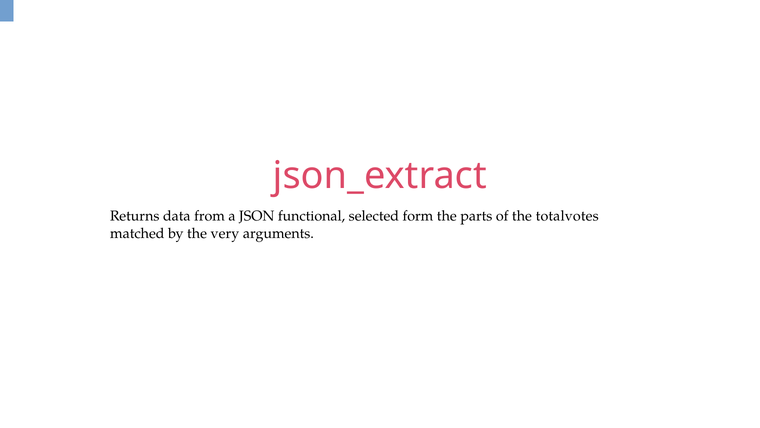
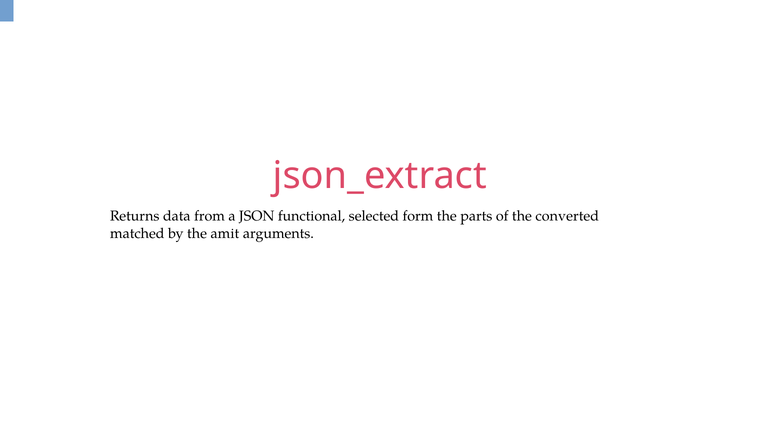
totalvotes: totalvotes -> converted (567, 216)
very: very -> amit (225, 233)
